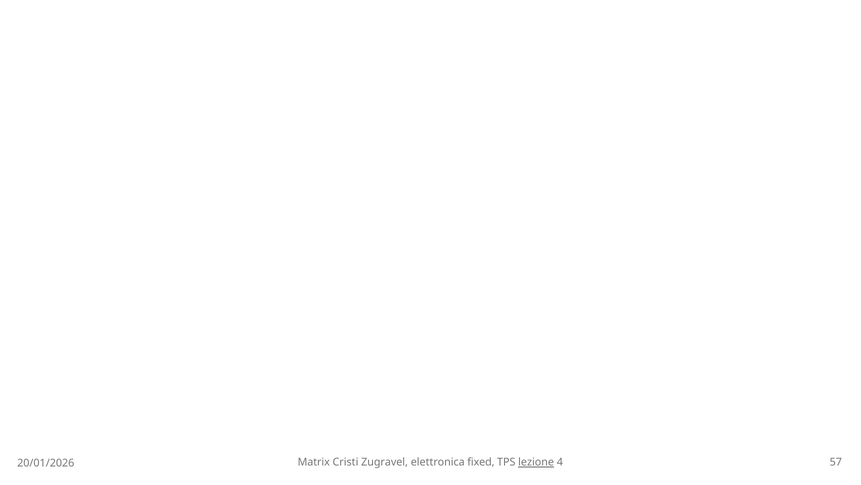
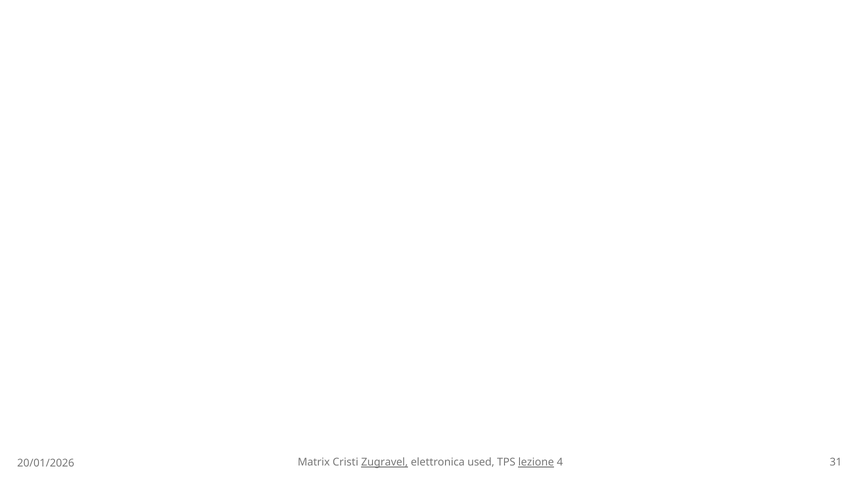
Zugravel underline: none -> present (385, 462)
fixed: fixed -> used (481, 462)
57: 57 -> 31 (836, 462)
